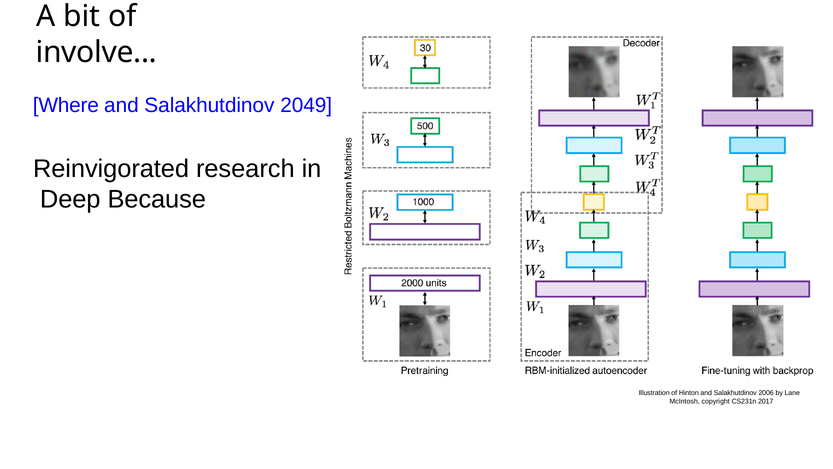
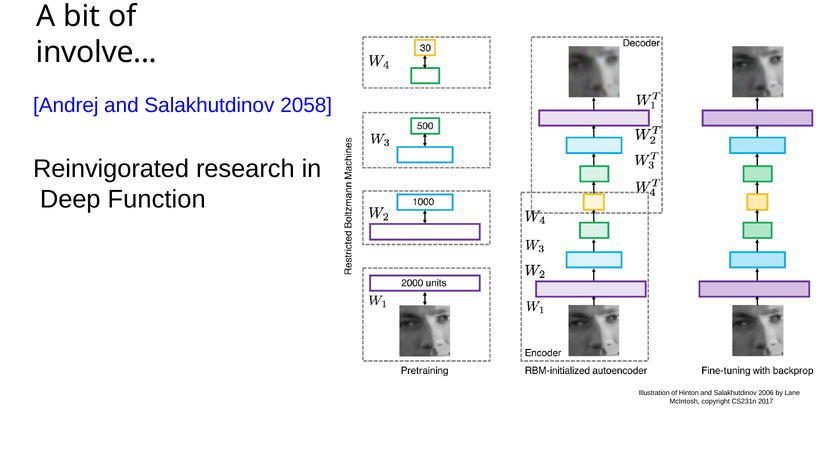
Where: Where -> Andrej (66, 105)
2049: 2049 -> 2058 (306, 105)
Because: Because -> Function (157, 199)
